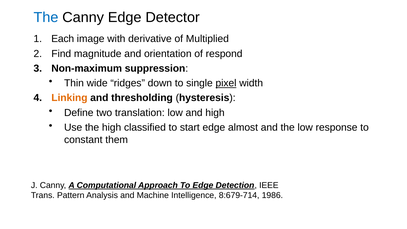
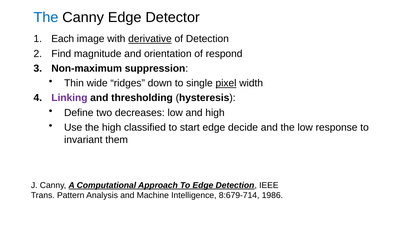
derivative underline: none -> present (150, 39)
of Multiplied: Multiplied -> Detection (207, 39)
Linking colour: orange -> purple (69, 98)
translation: translation -> decreases (140, 113)
almost: almost -> decide (243, 127)
constant: constant -> invariant (83, 140)
